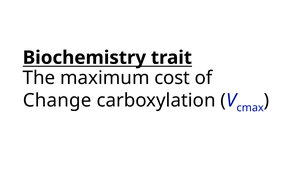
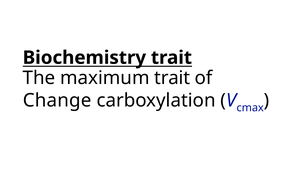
maximum cost: cost -> trait (172, 78)
